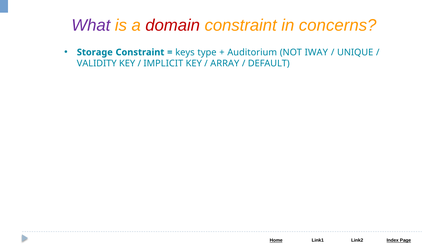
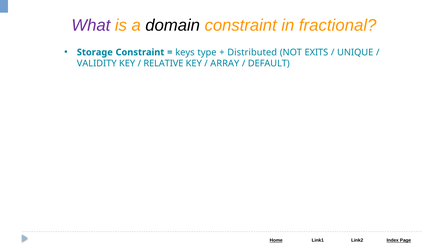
domain colour: red -> black (173, 25)
concerns: concerns -> fractional (338, 25)
Auditorium: Auditorium -> Distributed (252, 52)
IWAY: IWAY -> EXITS (316, 52)
IMPLICIT: IMPLICIT -> RELATIVE (163, 63)
